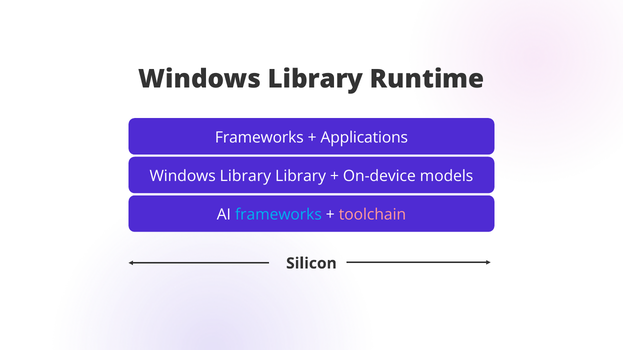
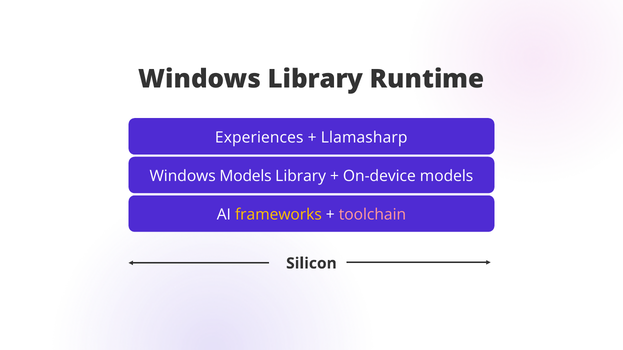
Frameworks: Frameworks -> Experiences (259, 138)
Applications: Applications -> Llamasharp (364, 138)
Library: Library -> Models (246, 176)
frameworks colour: light blue -> yellow (278, 215)
